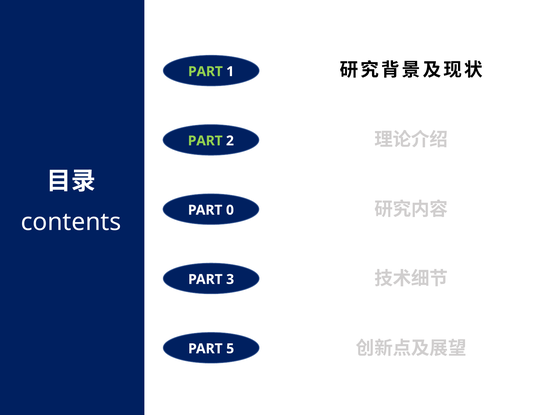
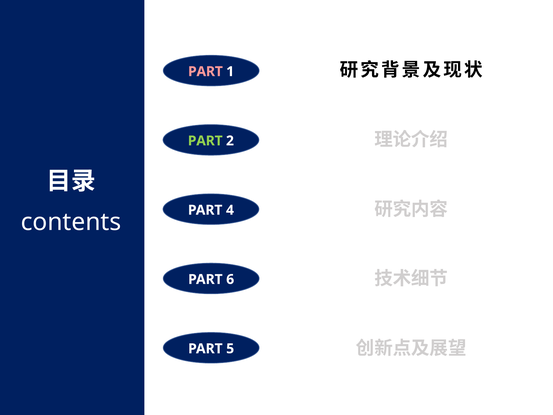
PART colour: light green -> pink (205, 72)
0: 0 -> 4 (230, 210)
3: 3 -> 6 (230, 279)
